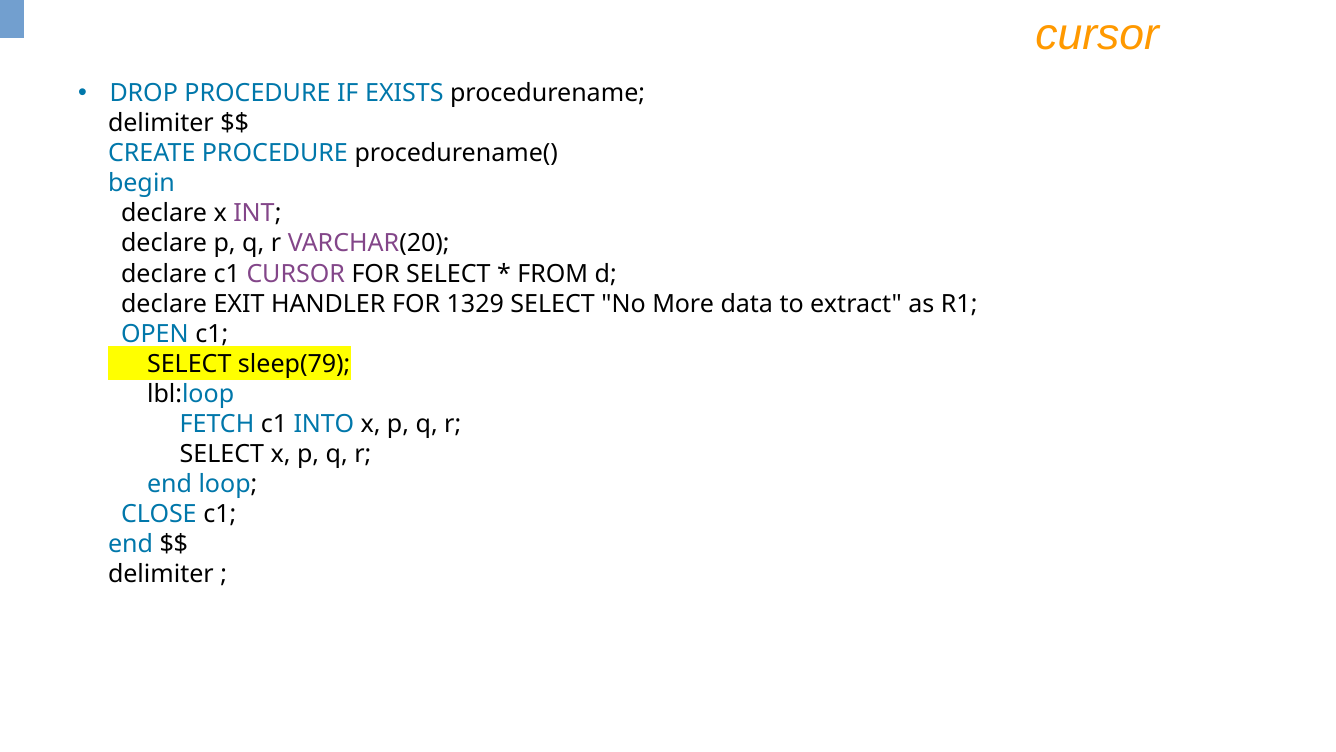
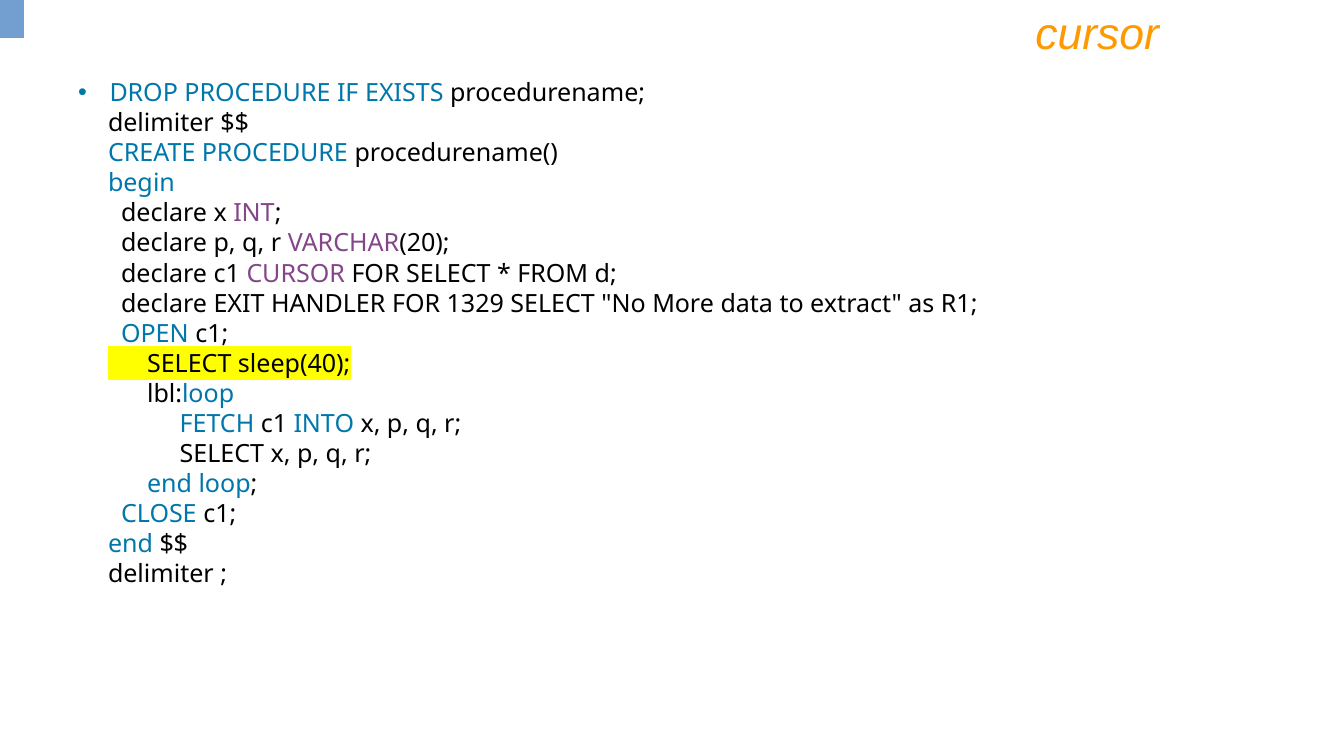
sleep(79: sleep(79 -> sleep(40 (294, 364)
